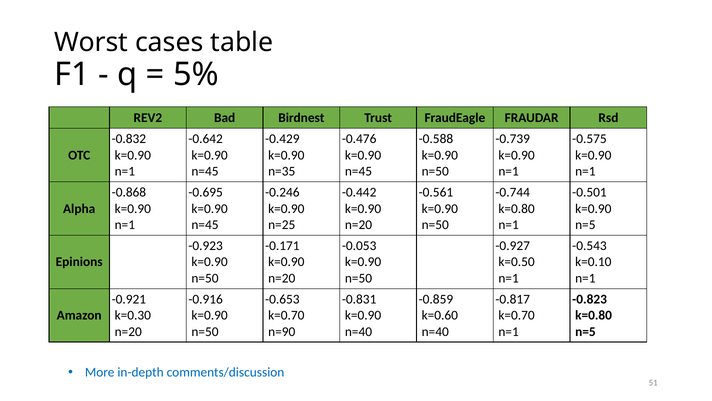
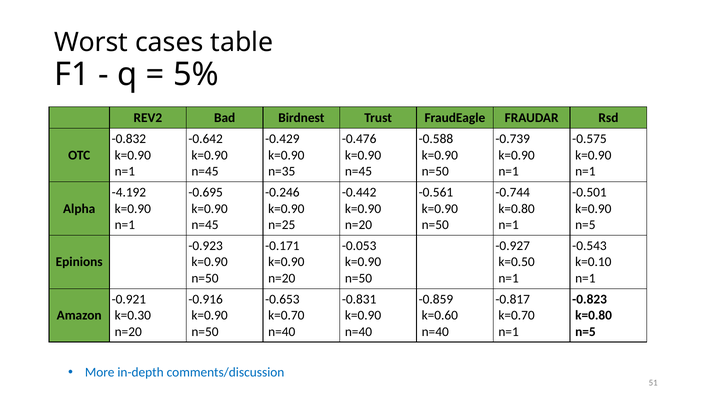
-0.868: -0.868 -> -4.192 (129, 192)
n=90: n=90 -> n=40 (282, 331)
